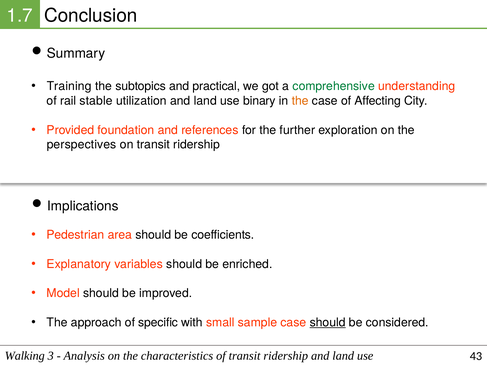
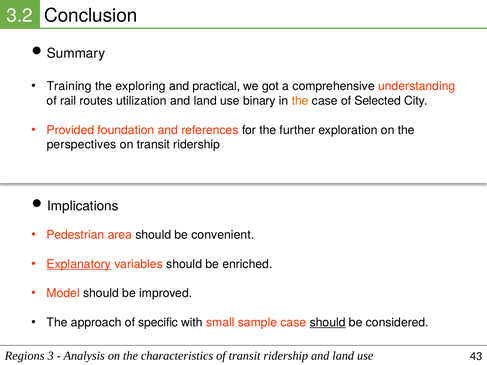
1.7: 1.7 -> 3.2 (20, 16)
subtopics: subtopics -> exploring (141, 86)
comprehensive colour: green -> black (334, 86)
stable: stable -> routes (96, 101)
Affecting: Affecting -> Selected (378, 101)
coefficients: coefficients -> convenient (223, 235)
Explanatory underline: none -> present (79, 264)
Walking: Walking -> Regions (25, 356)
